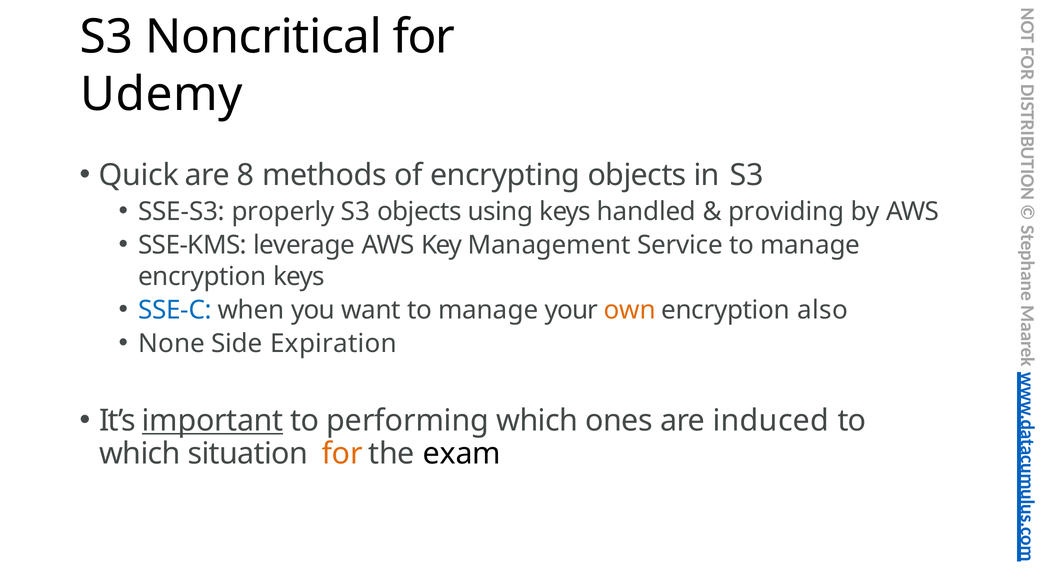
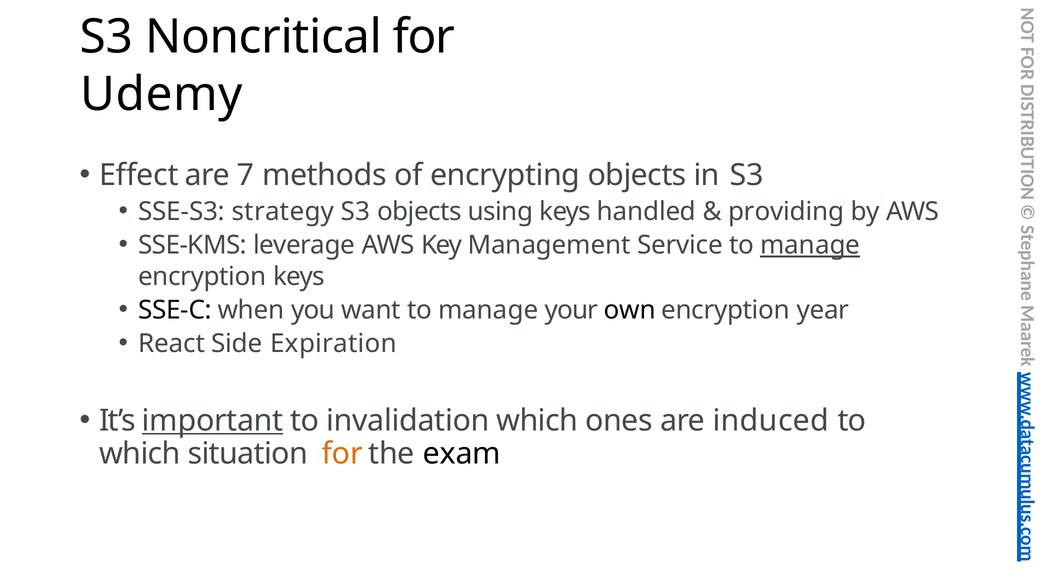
Quick: Quick -> Effect (139, 175)
8: 8 -> 7 (246, 175)
properly: properly -> strategy (283, 211)
manage underline: none -> present (810, 245)
SSE-C colour: blue -> black (175, 310)
own colour: orange -> black (630, 310)
also: also -> year (823, 310)
None: None -> React (172, 343)
performing: performing -> invalidation (408, 420)
